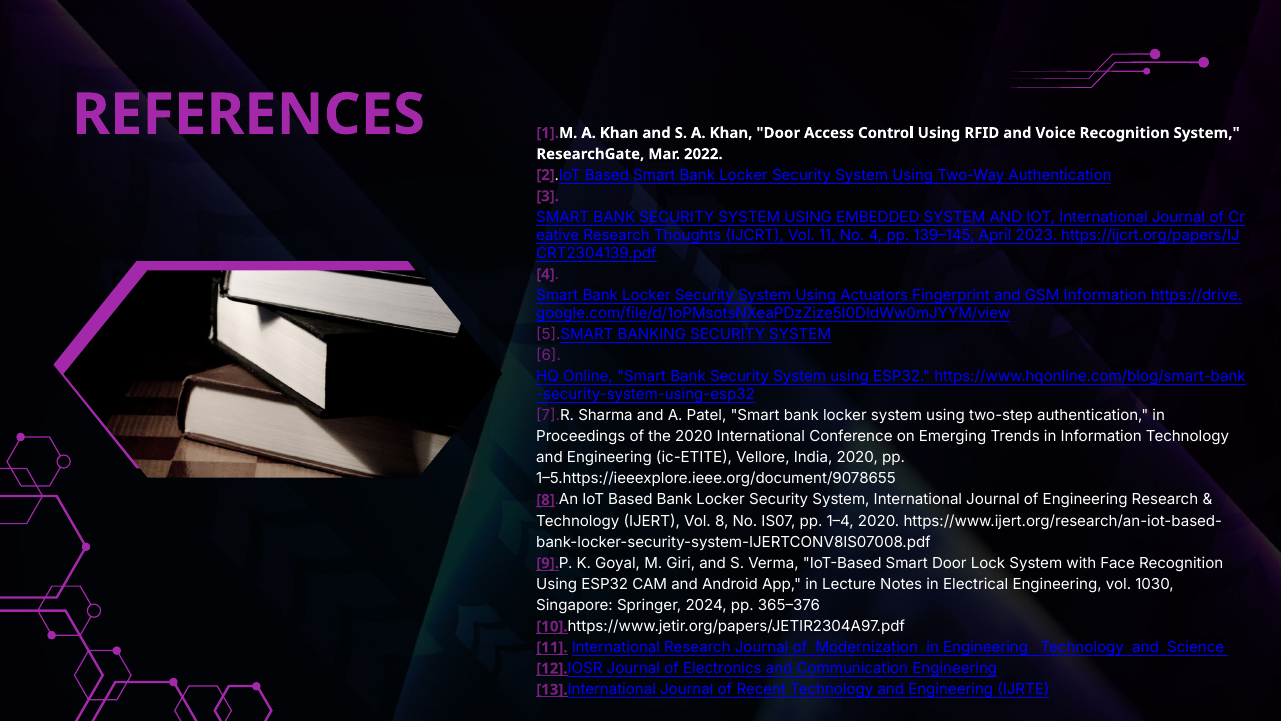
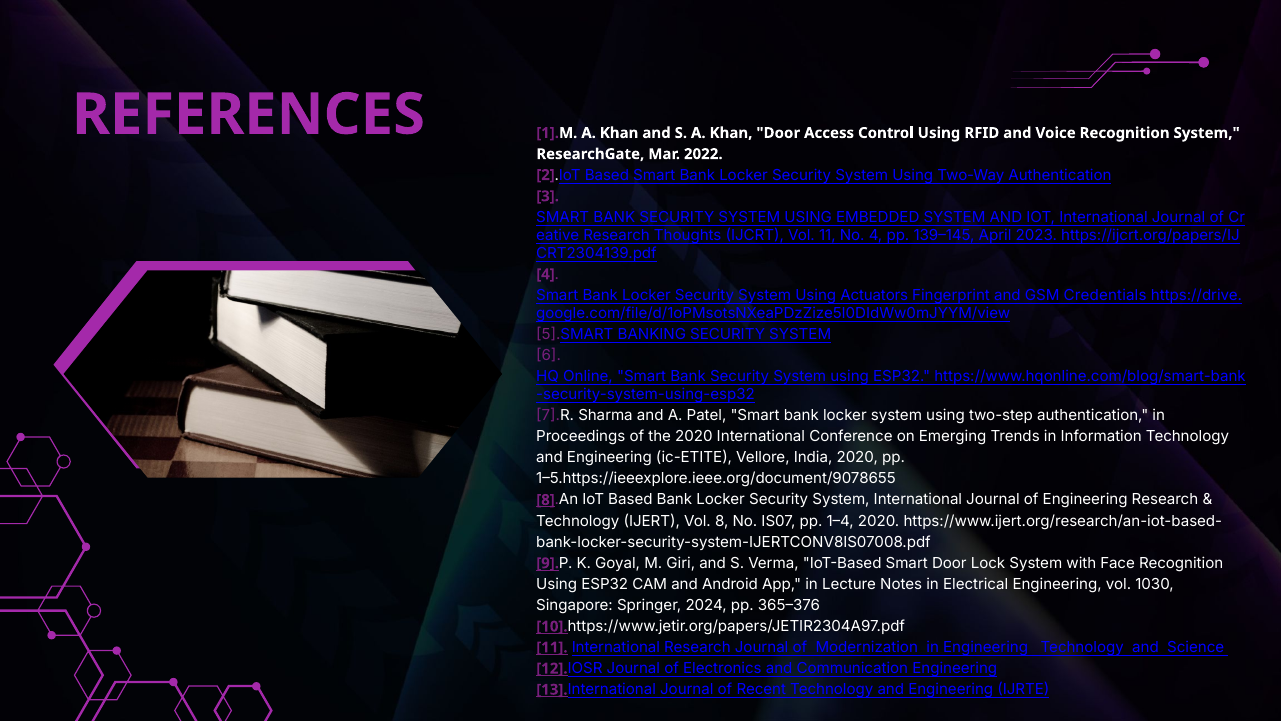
GSM Information: Information -> Credentials (1105, 295)
